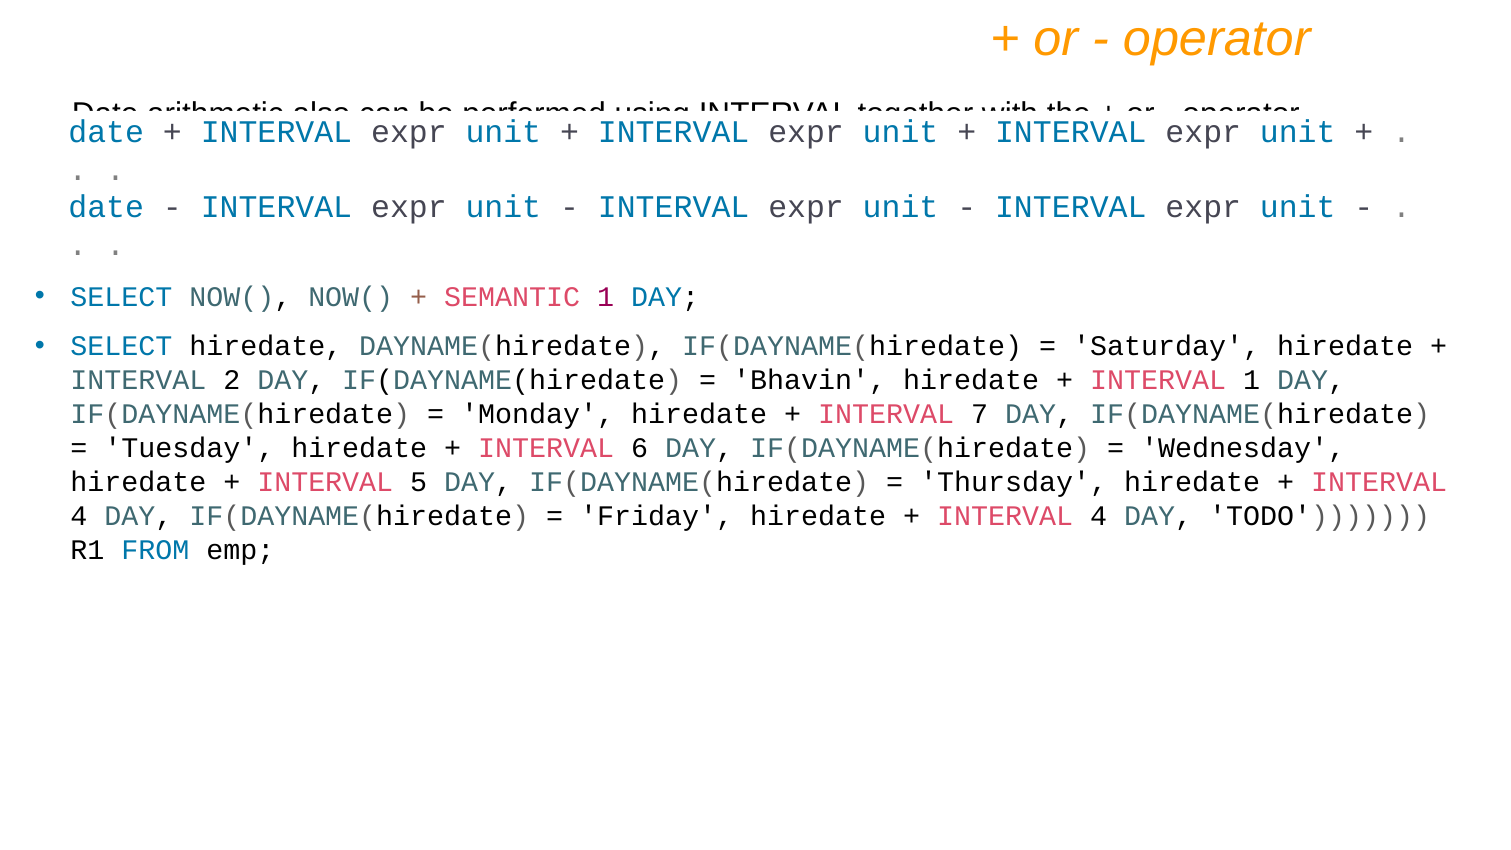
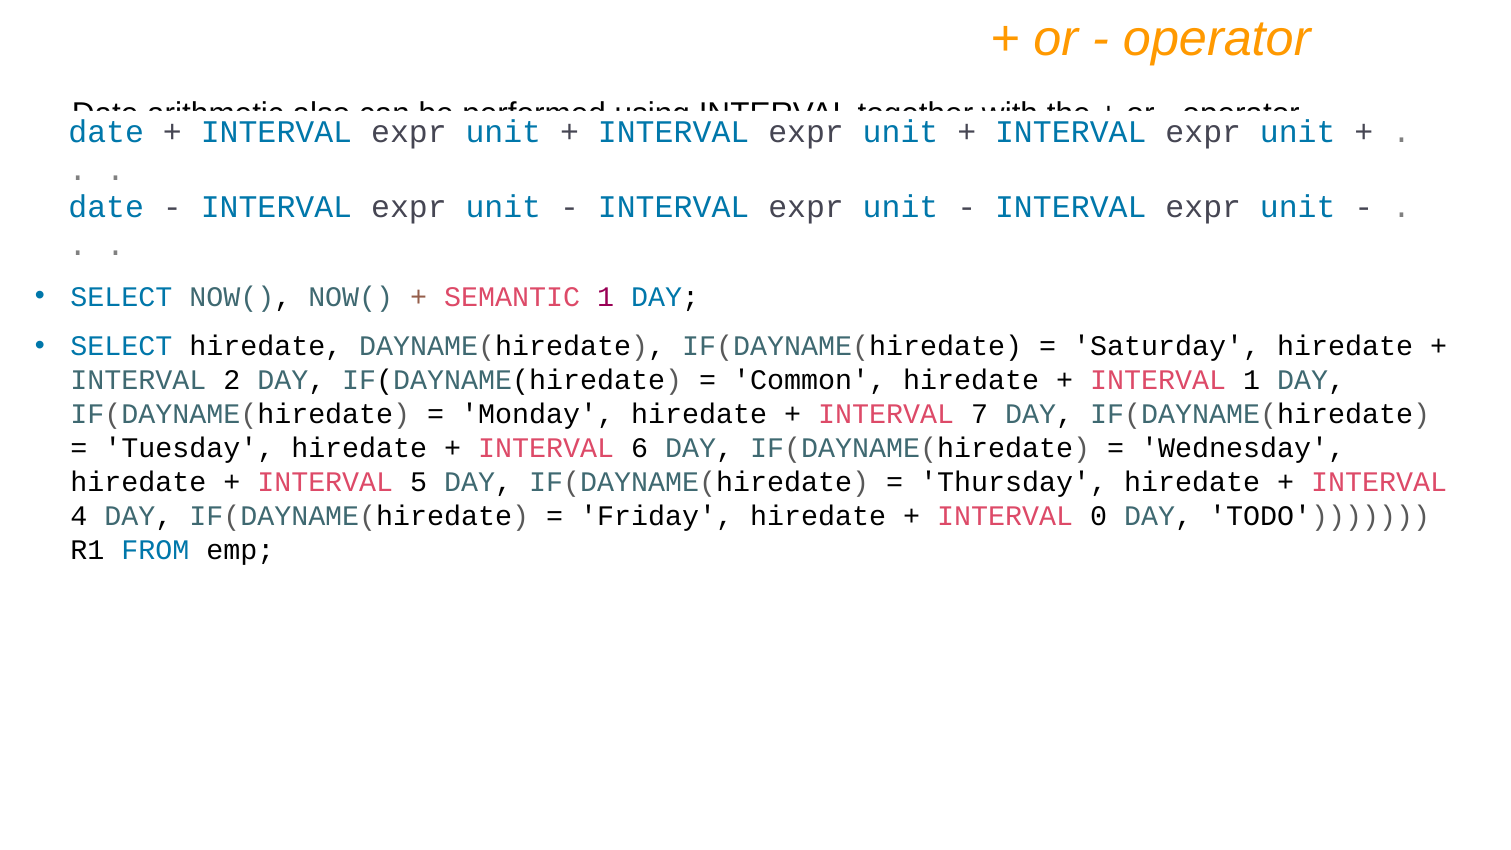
Bhavin: Bhavin -> Common (810, 380)
4: 4 -> 0 (1099, 516)
